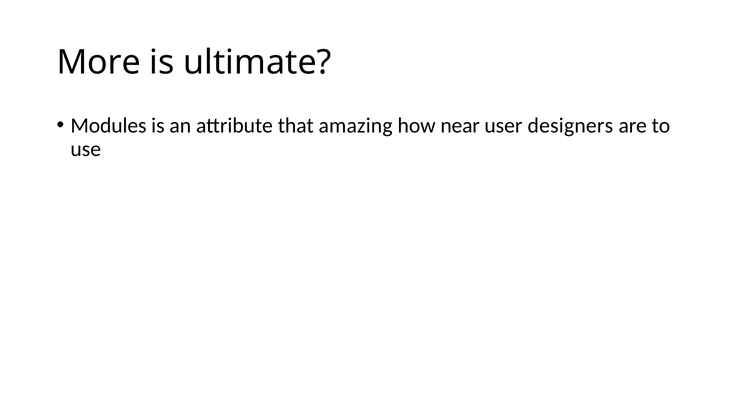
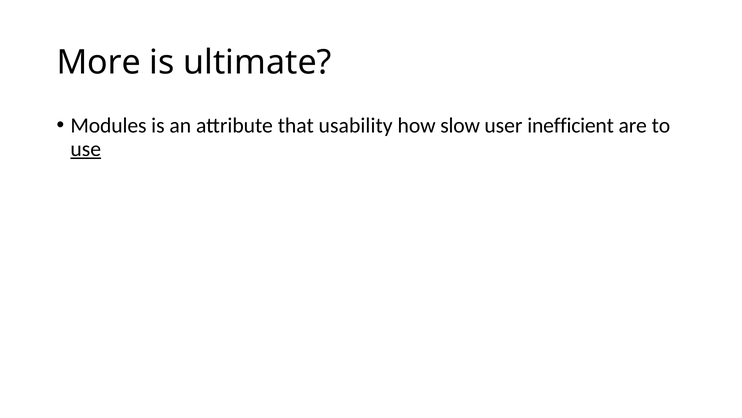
amazing: amazing -> usability (356, 125)
near: near -> slow (460, 125)
designers: designers -> inefficient (571, 125)
use underline: none -> present (86, 149)
